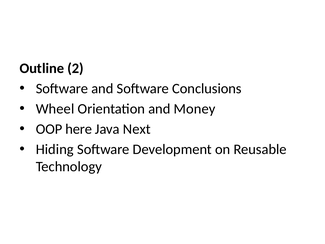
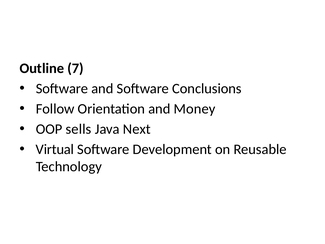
2: 2 -> 7 (76, 68)
Wheel: Wheel -> Follow (55, 109)
here: here -> sells (79, 129)
Hiding: Hiding -> Virtual (55, 149)
